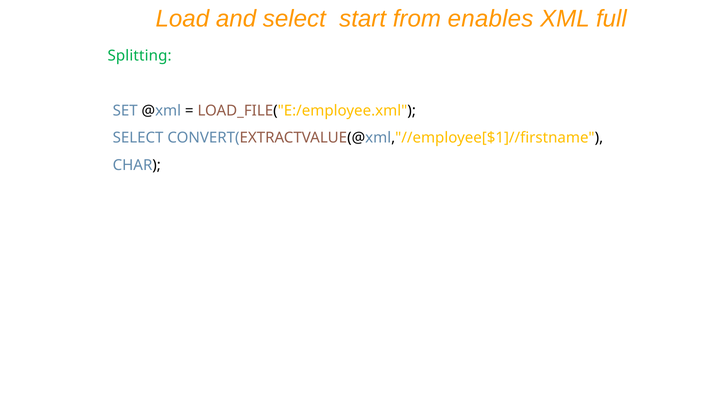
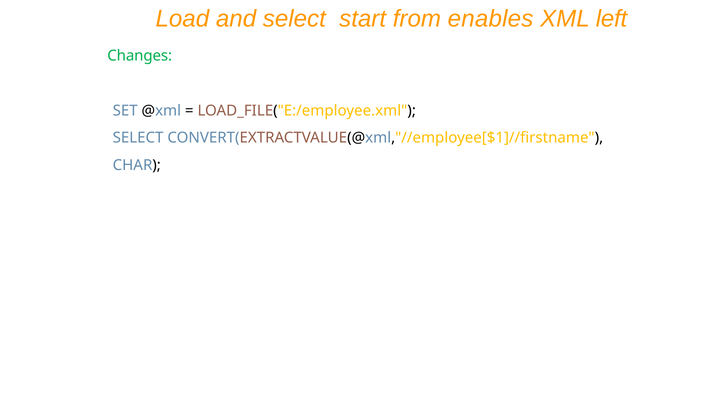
full: full -> left (612, 19)
Splitting: Splitting -> Changes (140, 56)
